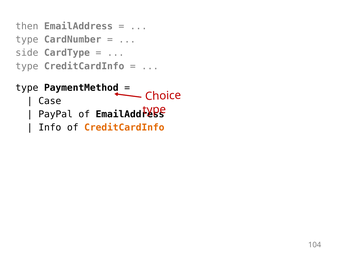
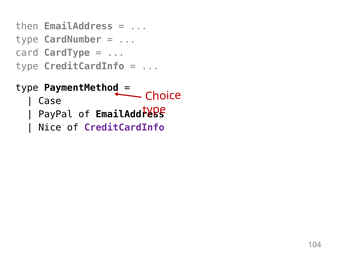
side: side -> card (27, 53)
Info: Info -> Nice (50, 128)
CreditCardInfo colour: orange -> purple (124, 128)
